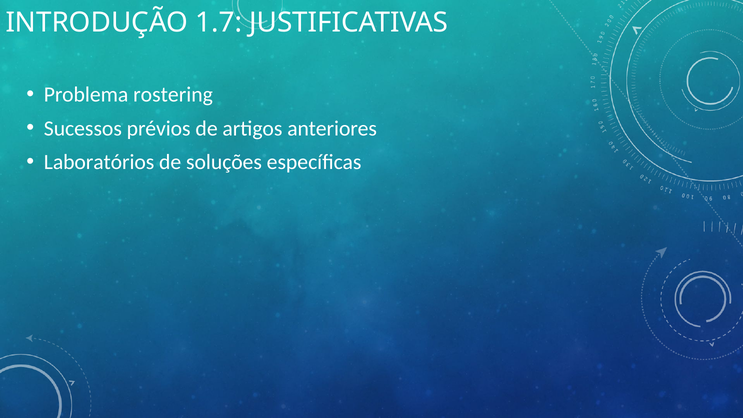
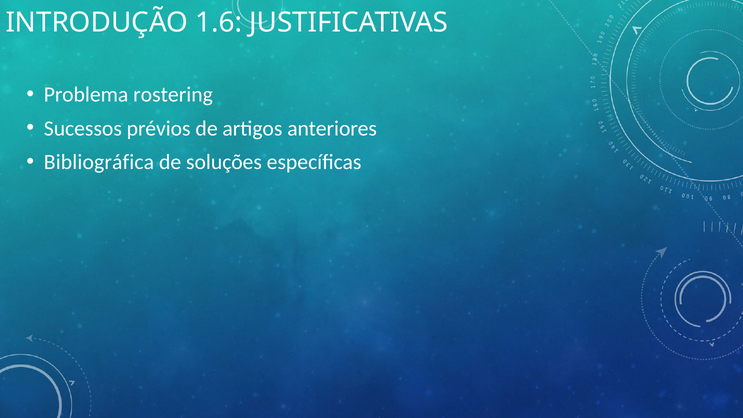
1.7: 1.7 -> 1.6 (219, 22)
Laboratórios: Laboratórios -> Bibliográfica (99, 162)
